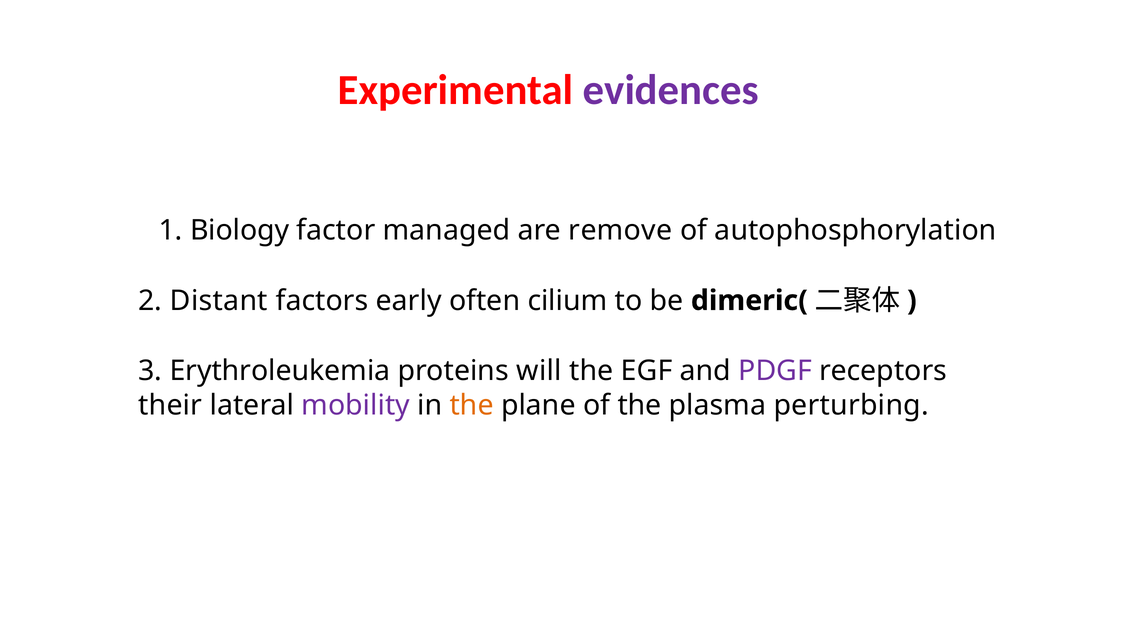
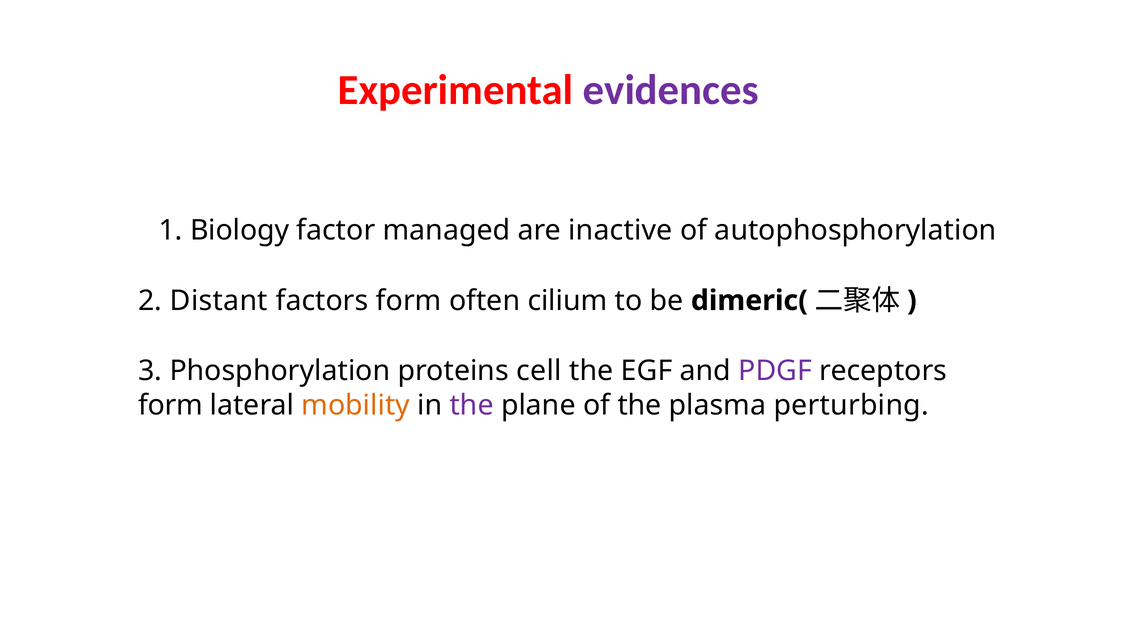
remove: remove -> inactive (620, 230)
factors early: early -> form (409, 301)
Erythroleukemia: Erythroleukemia -> Phosphorylation (280, 371)
will: will -> cell (539, 371)
their: their -> form (170, 405)
mobility colour: purple -> orange (356, 405)
the colour: orange -> purple (472, 405)
